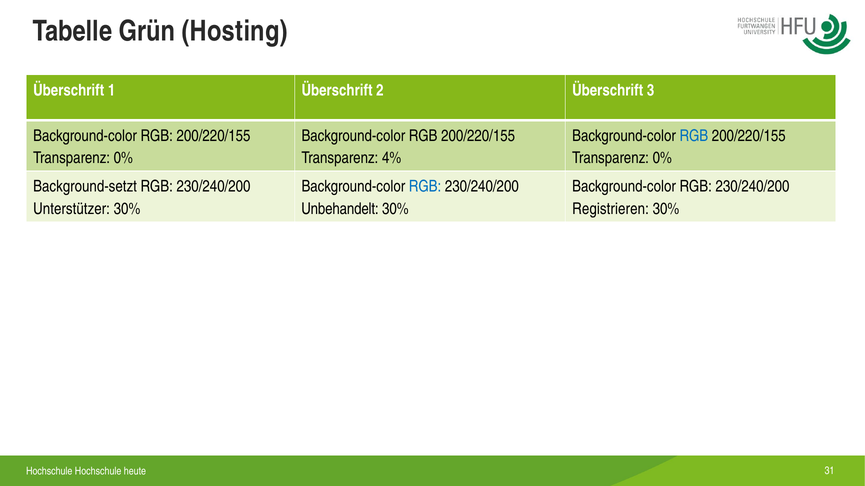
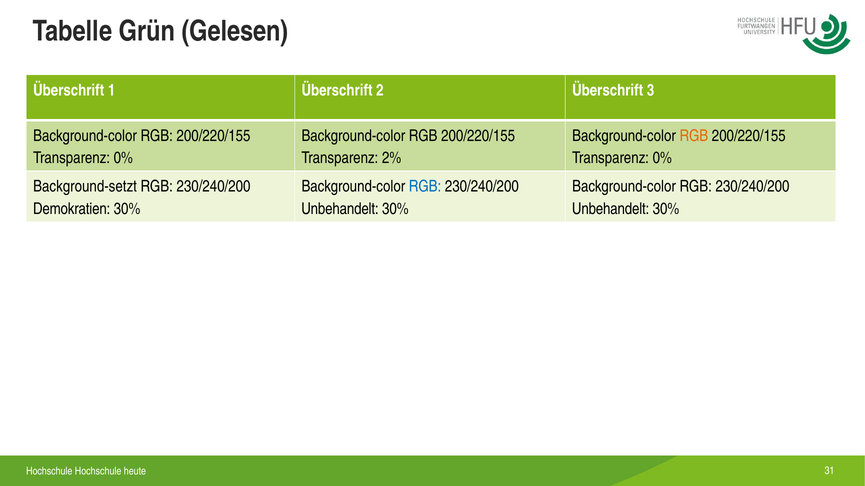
Hosting: Hosting -> Gelesen (235, 31)
RGB colour: blue -> orange (694, 136)
4%: 4% -> 2% (392, 158)
Unterstützer: Unterstützer -> Demokratien (72, 209)
Registrieren: Registrieren -> Unbehandelt (611, 209)
